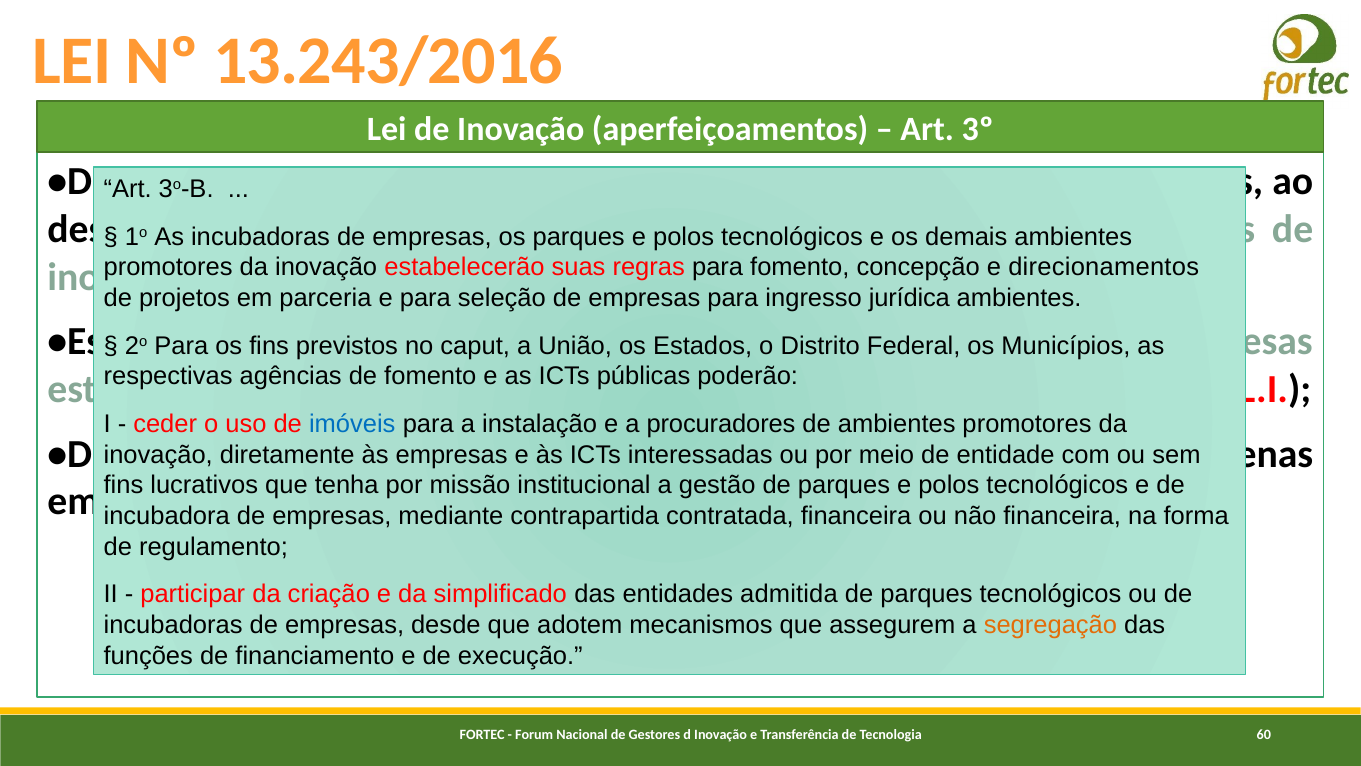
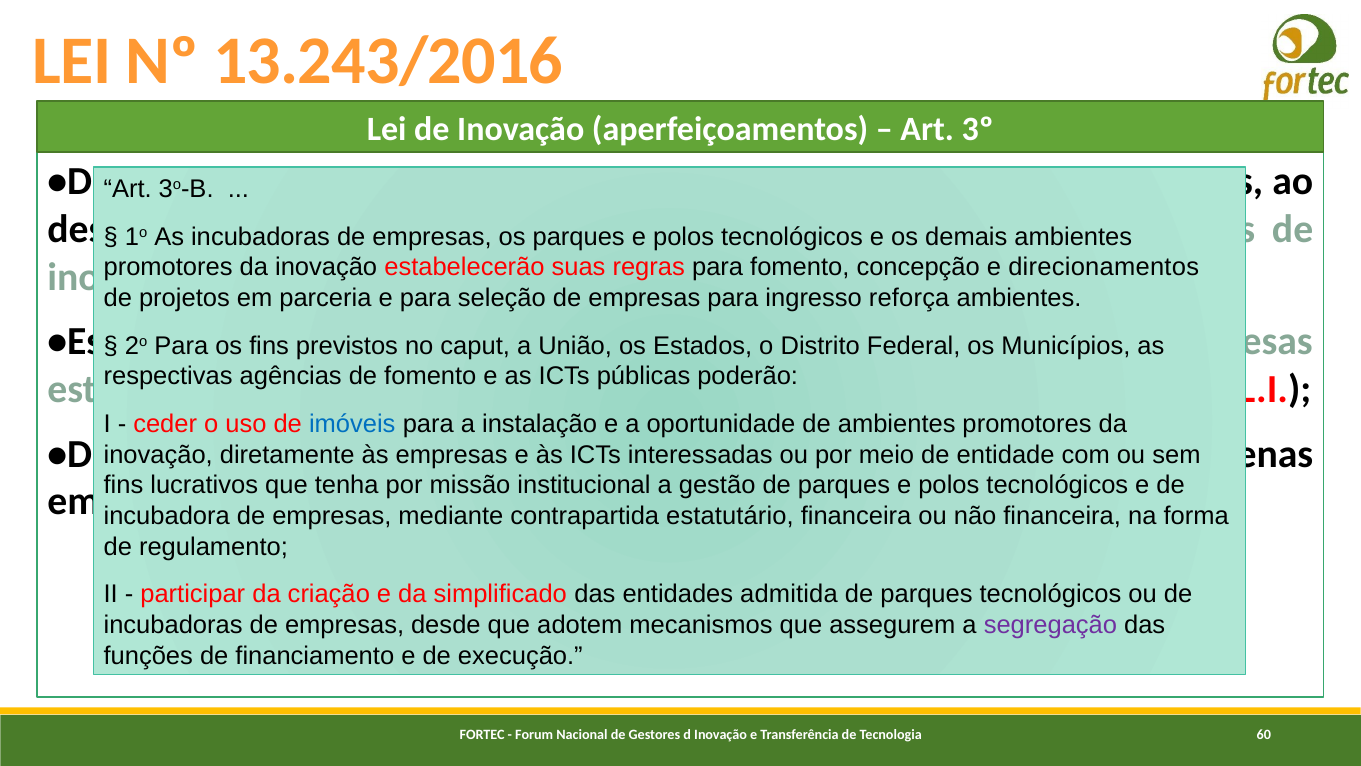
jurídica: jurídica -> reforça (909, 298)
procuradores: procuradores -> oportunidade (721, 424)
contratada: contratada -> estatutário (730, 516)
segregação colour: orange -> purple (1050, 625)
